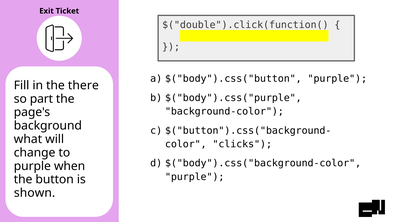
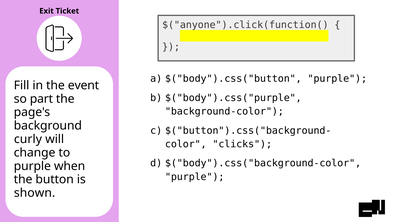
$("double").click(function(: $("double").click(function( -> $("anyone").click(function( (245, 25)
there: there -> event (83, 85)
what: what -> curly (28, 139)
